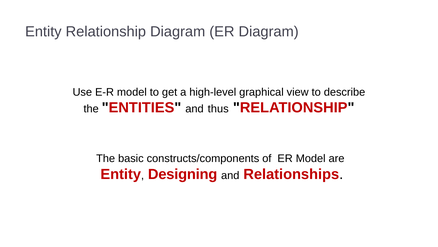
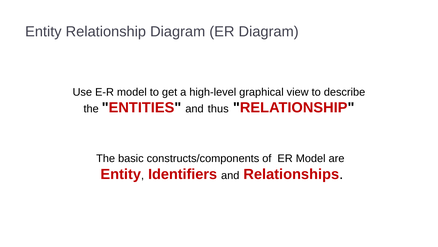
Designing: Designing -> Identifiers (183, 174)
